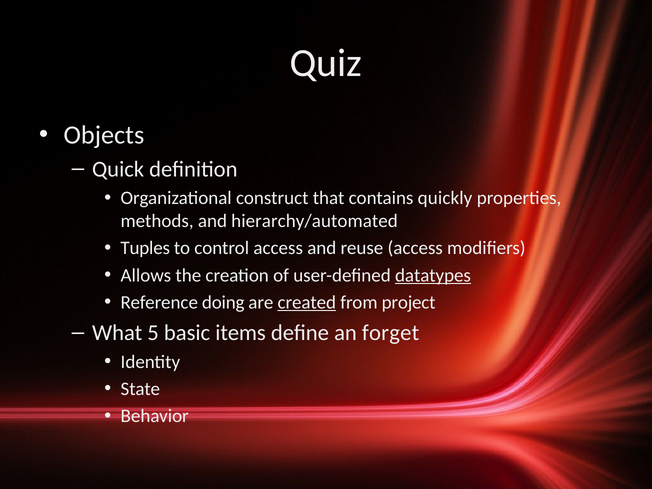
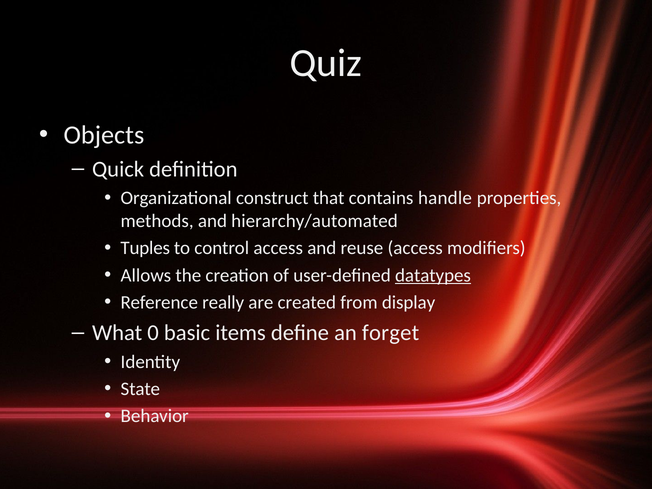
quickly: quickly -> handle (445, 198)
doing: doing -> really (223, 302)
created underline: present -> none (307, 302)
project: project -> display (409, 302)
5: 5 -> 0 (153, 333)
